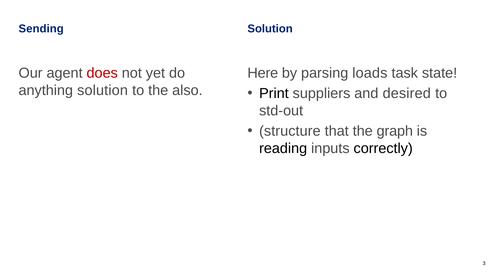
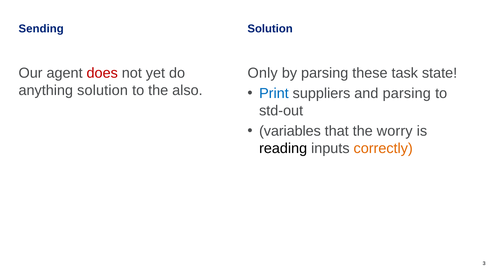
Here: Here -> Only (263, 73)
loads: loads -> these (370, 73)
Print colour: black -> blue (274, 93)
and desired: desired -> parsing (407, 93)
structure: structure -> variables (290, 131)
graph: graph -> worry (395, 131)
correctly colour: black -> orange (383, 148)
